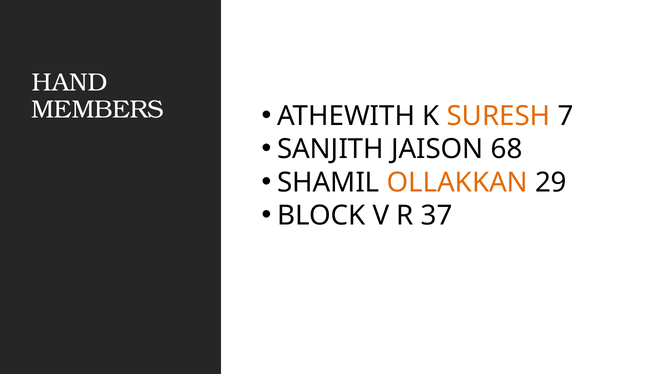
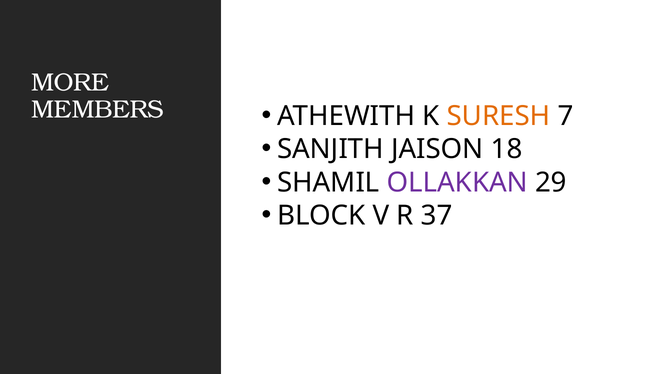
HAND: HAND -> MORE (70, 83)
68: 68 -> 18 (507, 149)
OLLAKKAN colour: orange -> purple (457, 182)
